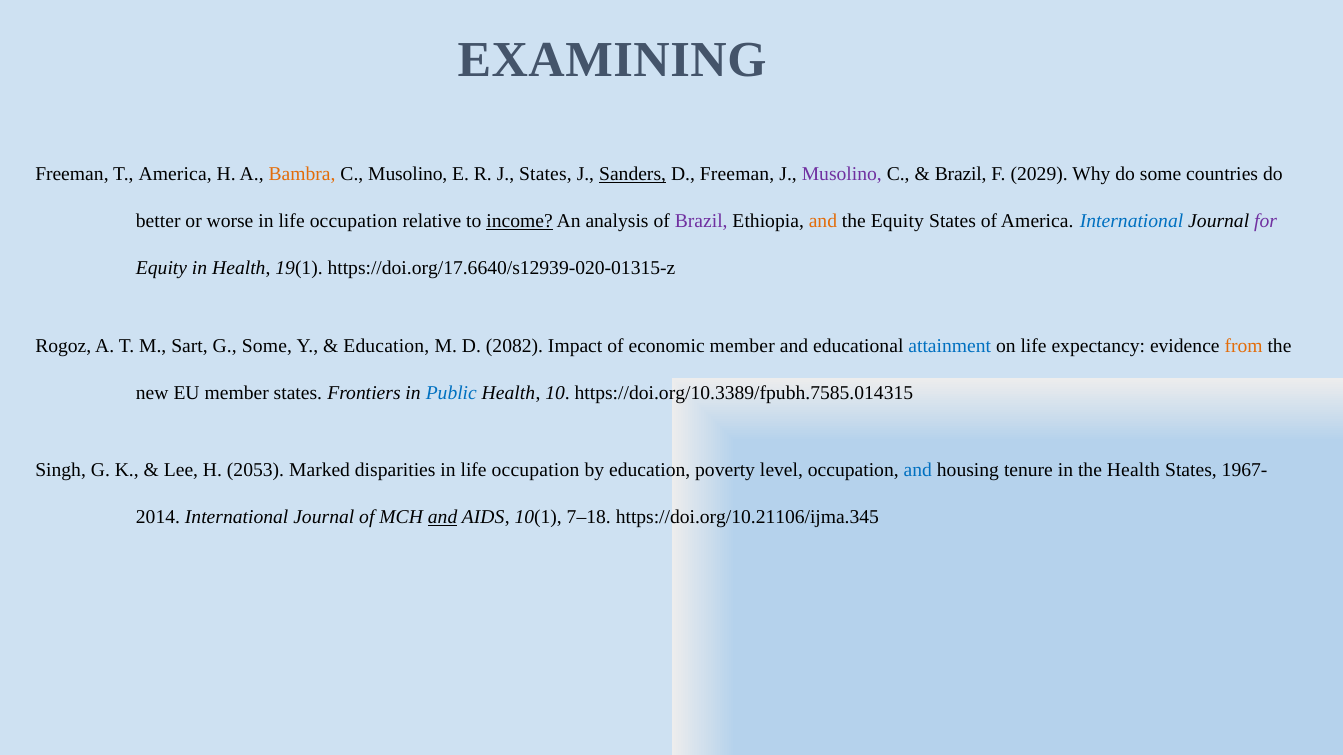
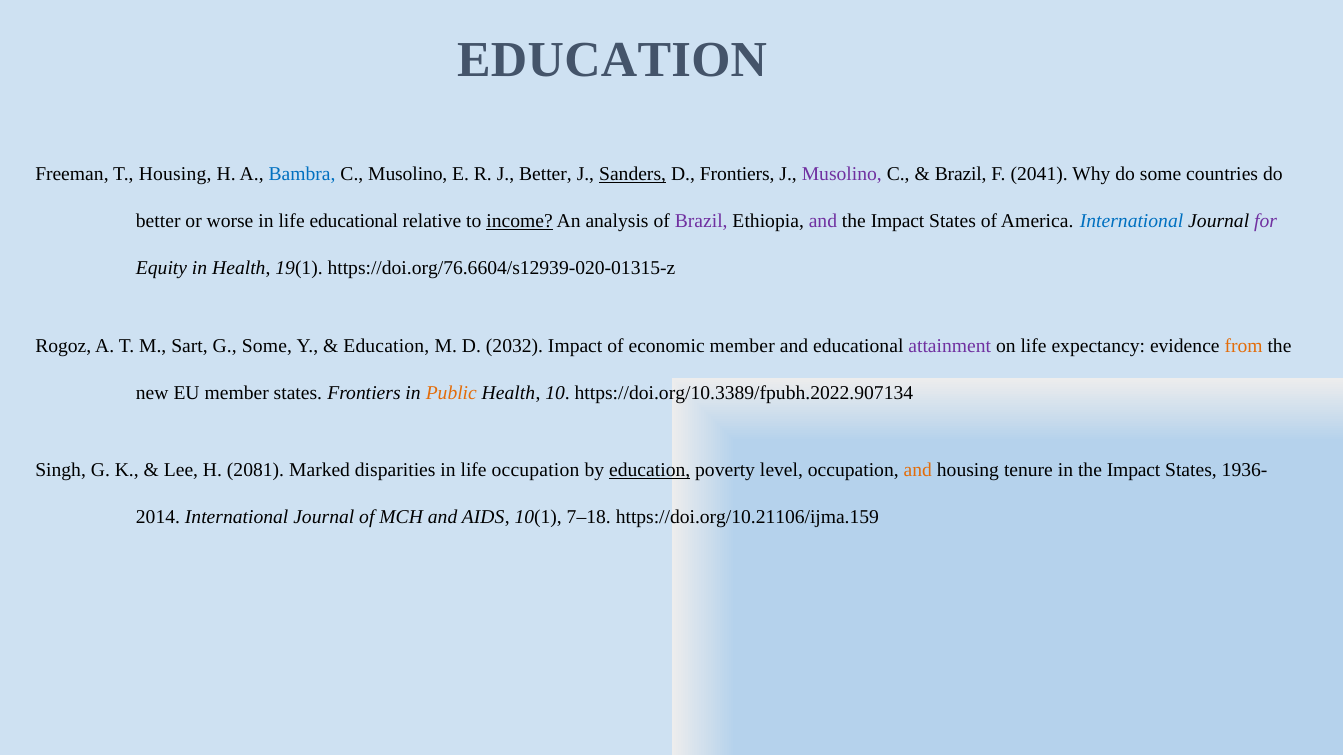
EXAMINING: EXAMINING -> EDUCATION (612, 60)
T America: America -> Housing (175, 174)
Bambra colour: orange -> blue (302, 174)
J States: States -> Better (545, 174)
D Freeman: Freeman -> Frontiers (737, 174)
2029: 2029 -> 2041 (1039, 174)
worse in life occupation: occupation -> educational (354, 222)
and colour: orange -> purple (823, 222)
Equity: Equity -> Impact (898, 222)
https://doi.org/17.6640/s12939-020-01315-z: https://doi.org/17.6640/s12939-020-01315-z -> https://doi.org/76.6604/s12939-020-01315-z (501, 269)
2082: 2082 -> 2032 (515, 346)
attainment colour: blue -> purple (950, 346)
Public colour: blue -> orange (451, 393)
https://doi.org/10.3389/fpubh.7585.014315: https://doi.org/10.3389/fpubh.7585.014315 -> https://doi.org/10.3389/fpubh.2022.907134 (744, 393)
2053: 2053 -> 2081 (256, 471)
education underline: none -> present (650, 471)
and colour: blue -> orange (918, 471)
in the Health: Health -> Impact (1134, 471)
1967-: 1967- -> 1936- (1245, 471)
and underline: present -> none (443, 518)
https://doi.org/10.21106/ijma.345: https://doi.org/10.21106/ijma.345 -> https://doi.org/10.21106/ijma.159 (747, 518)
